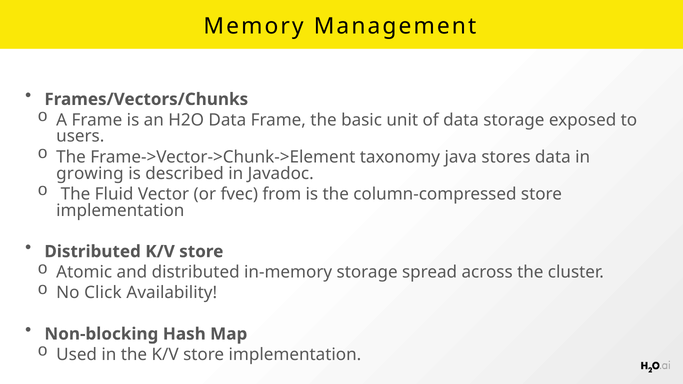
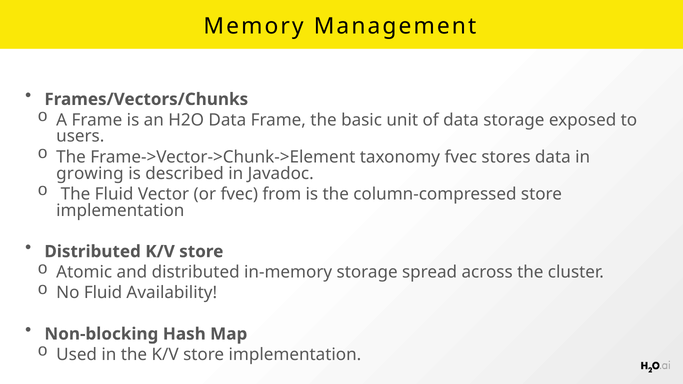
taxonomy java: java -> fvec (461, 157)
No Click: Click -> Fluid (103, 293)
